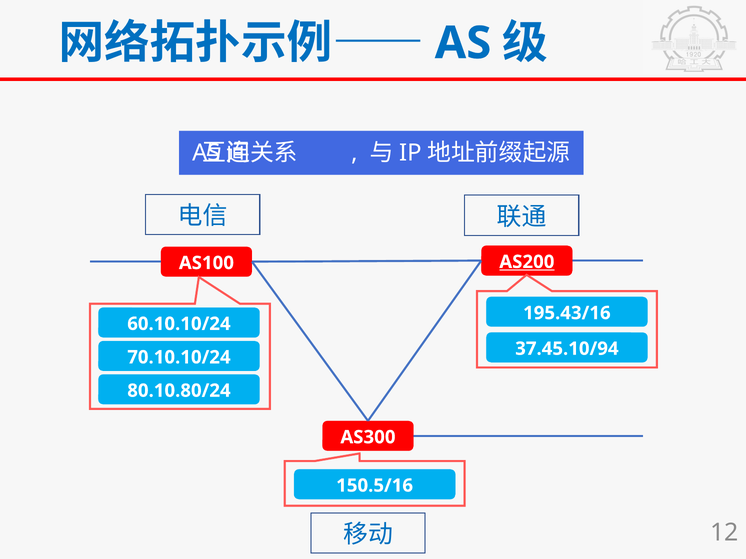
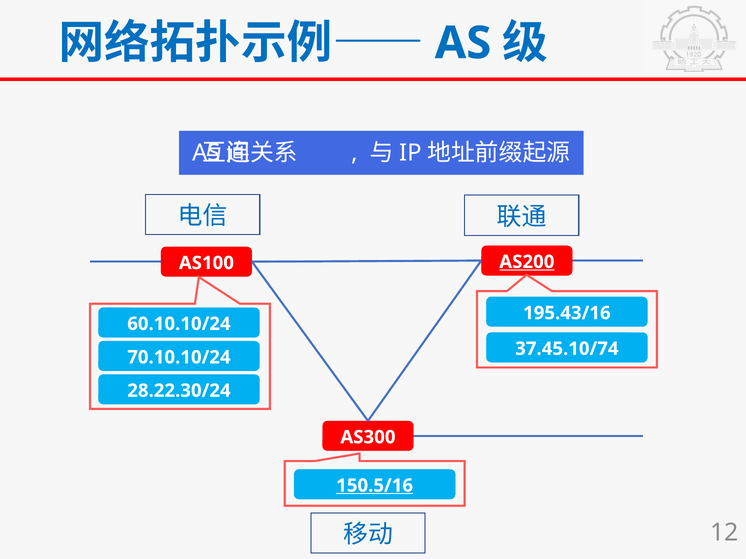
37.45.10/94: 37.45.10/94 -> 37.45.10/74 (567, 349)
80.10.80/24: 80.10.80/24 -> 28.22.30/24 (179, 391)
150.5/16 underline: none -> present (375, 486)
